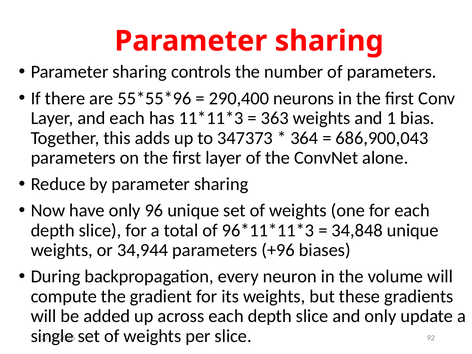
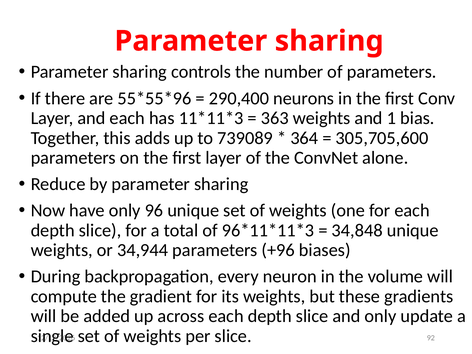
347373: 347373 -> 739089 (245, 138)
686,900,043: 686,900,043 -> 305,705,600 (382, 138)
